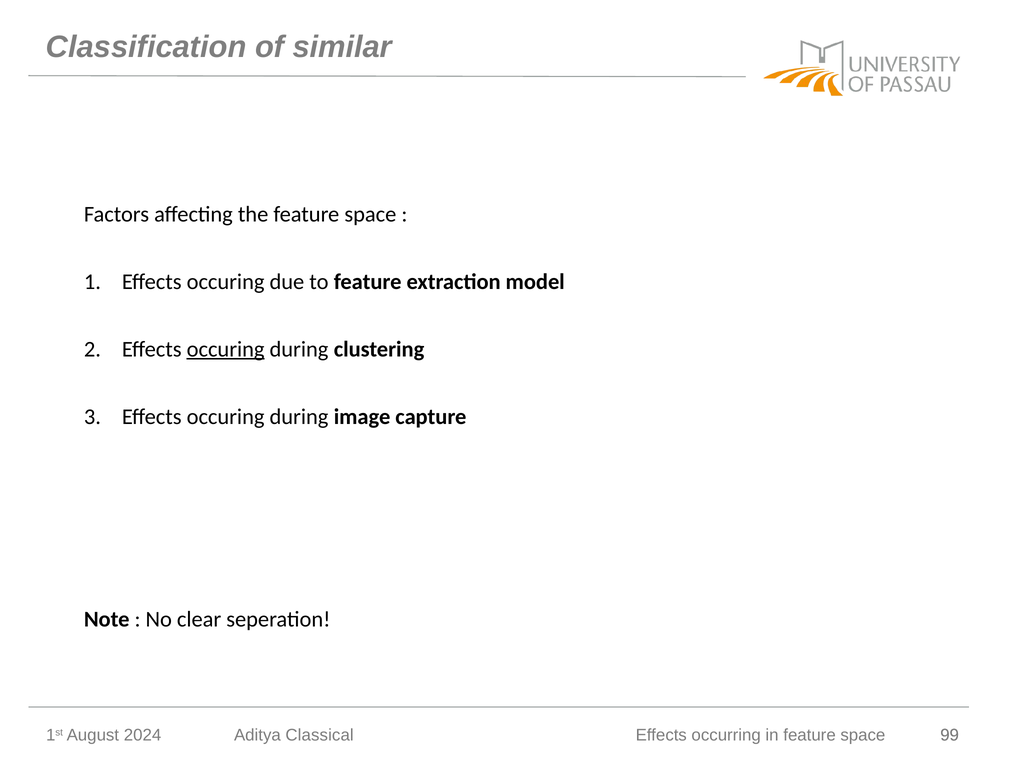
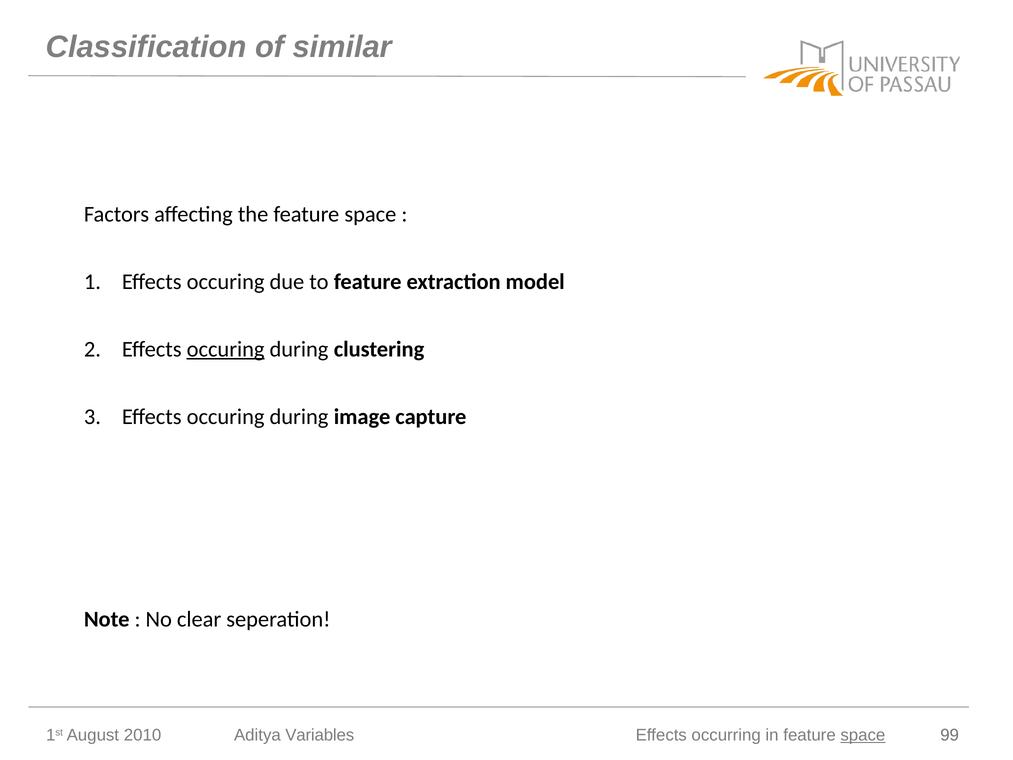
2024: 2024 -> 2010 (143, 735)
Classical: Classical -> Variables (320, 735)
space underline: none -> present (863, 735)
